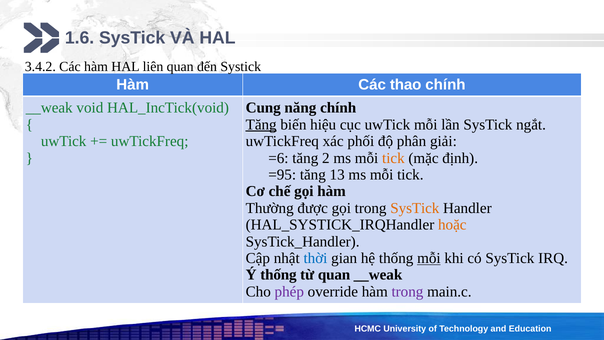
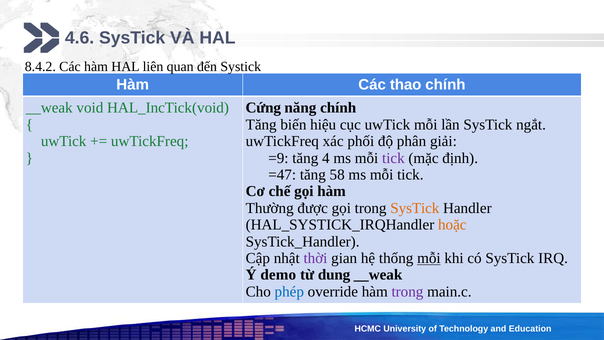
1.6: 1.6 -> 4.6 (80, 38)
3.4.2: 3.4.2 -> 8.4.2 (40, 66)
Cung: Cung -> Cứng (263, 108)
Tăng underline: present -> none (261, 125)
=6: =6 -> =9 (278, 158)
2: 2 -> 4 (326, 158)
tick colour: orange -> purple (393, 158)
=95: =95 -> =47 (282, 175)
13: 13 -> 58 (337, 175)
thời colour: blue -> purple (315, 258)
Ý thống: thống -> demo (278, 275)
từ quan: quan -> dung (334, 275)
phép colour: purple -> blue (289, 291)
